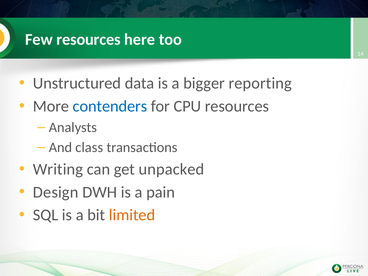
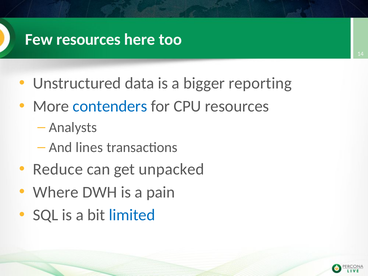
class: class -> lines (89, 147)
Writing: Writing -> Reduce (58, 169)
Design: Design -> Where (56, 192)
limited colour: orange -> blue (132, 215)
